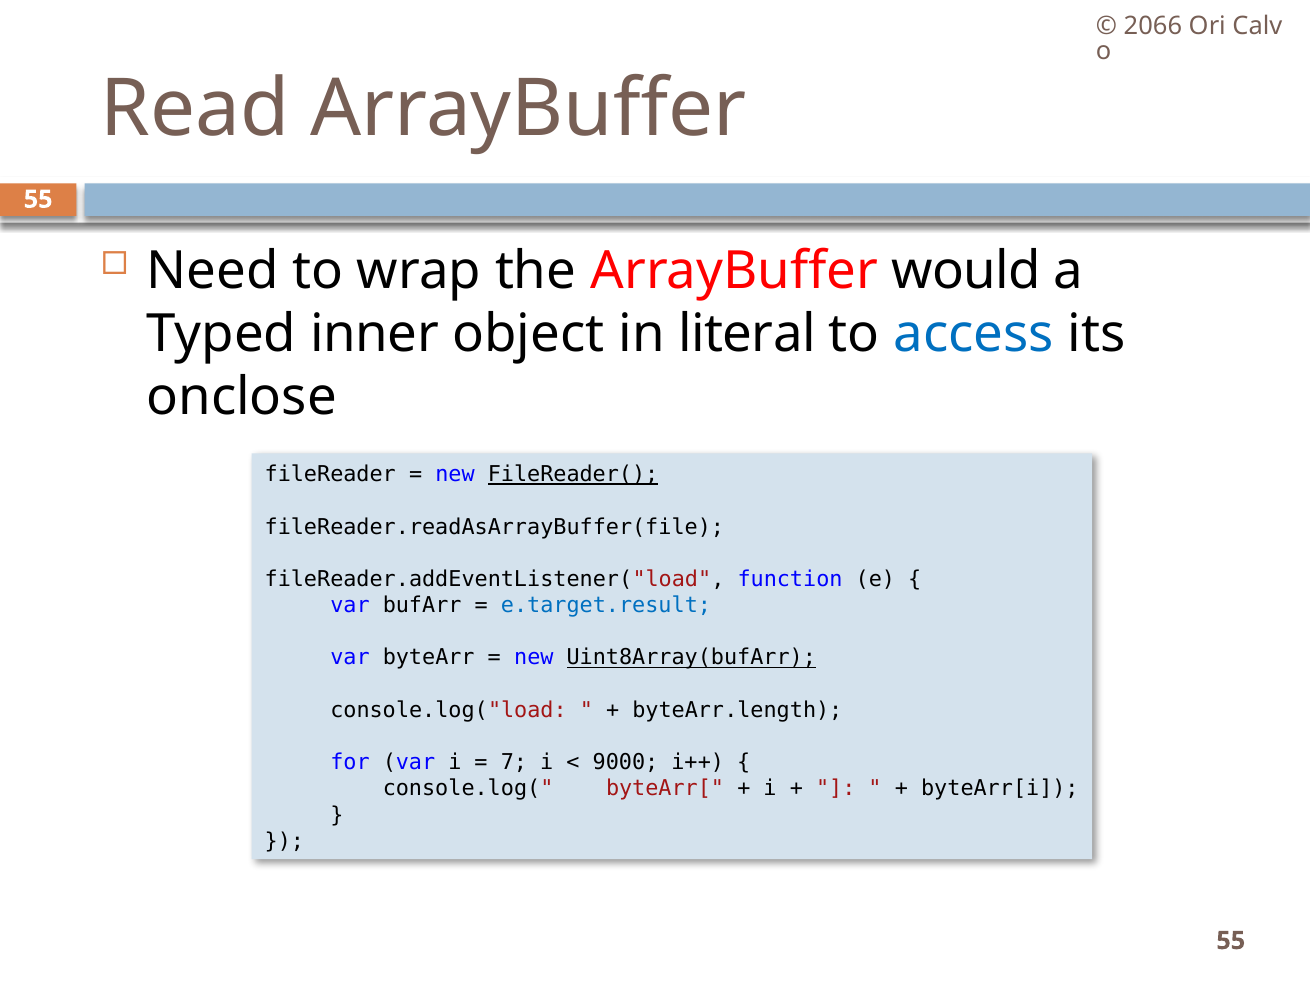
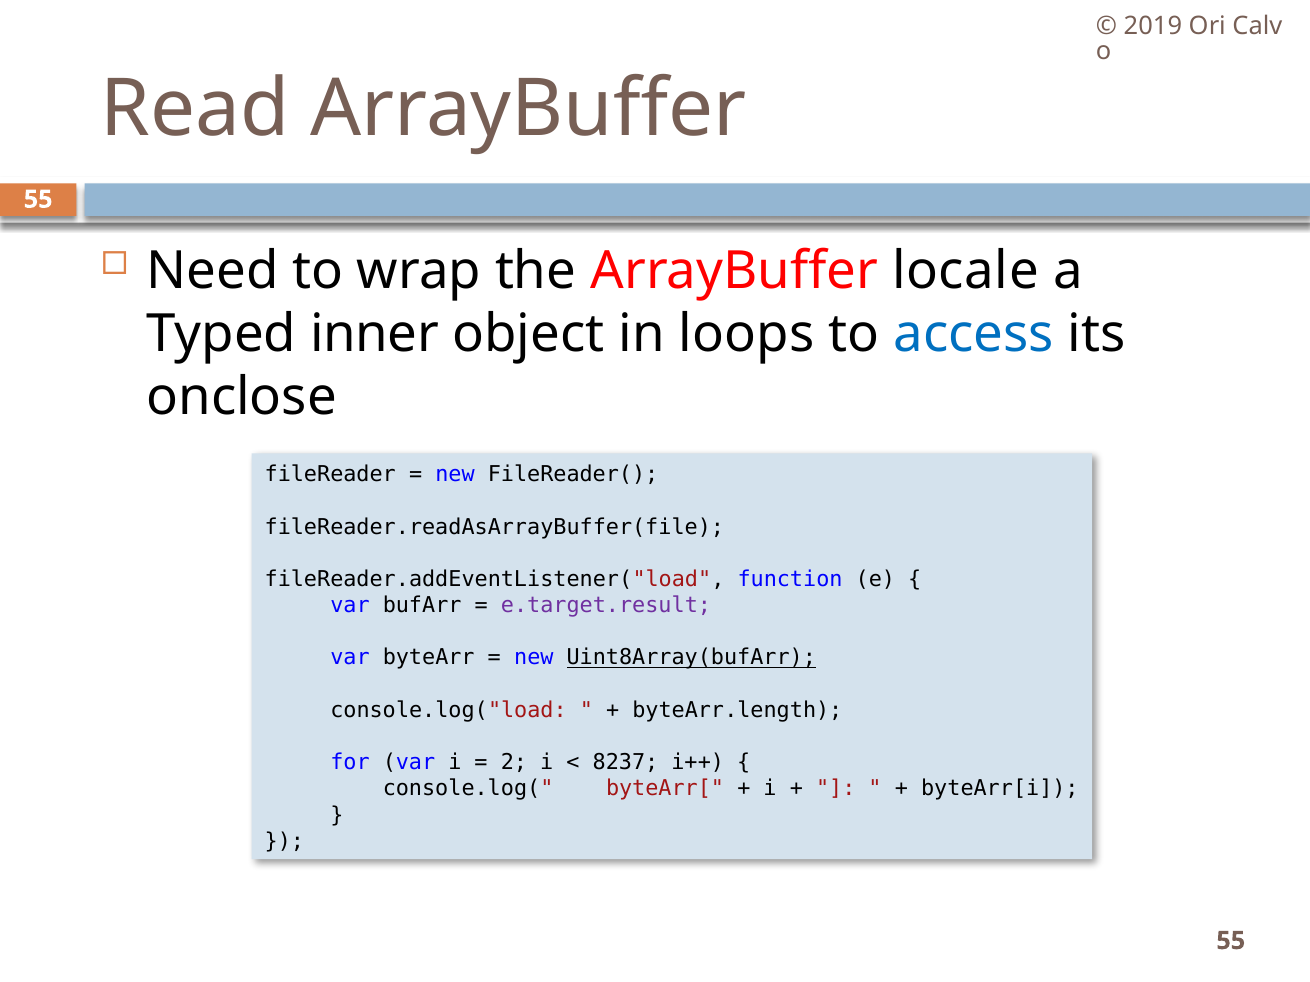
2066: 2066 -> 2019 (1153, 26)
would: would -> locale (966, 271)
literal: literal -> loops (747, 334)
FileReader( underline: present -> none (573, 475)
e.target.result colour: blue -> purple (606, 606)
7: 7 -> 2 (514, 763)
9000: 9000 -> 8237 (625, 763)
